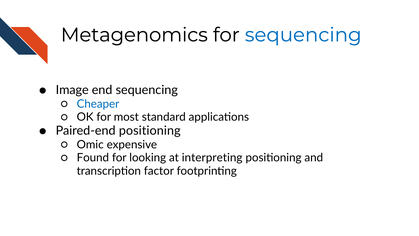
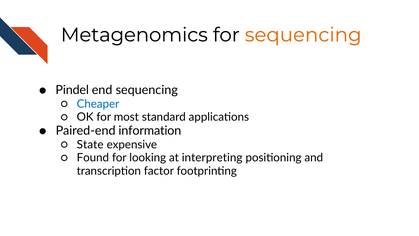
sequencing colour: blue -> orange (303, 35)
Image: Image -> Pindel (72, 90)
Paired-end positioning: positioning -> information (150, 131)
Omic: Omic -> State (90, 144)
